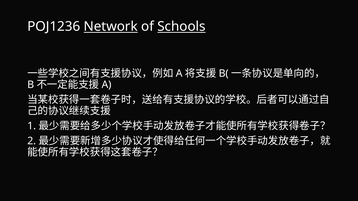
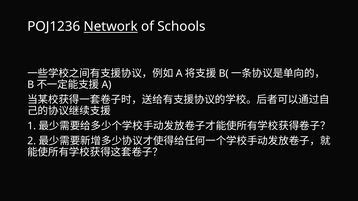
Schools underline: present -> none (181, 27)
